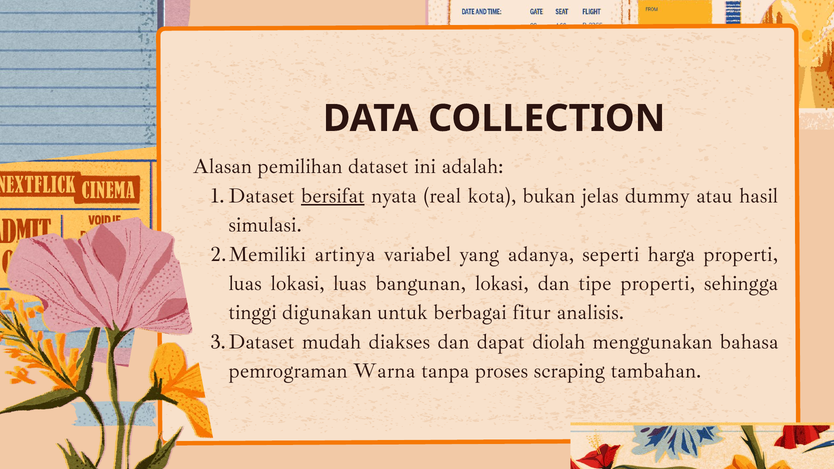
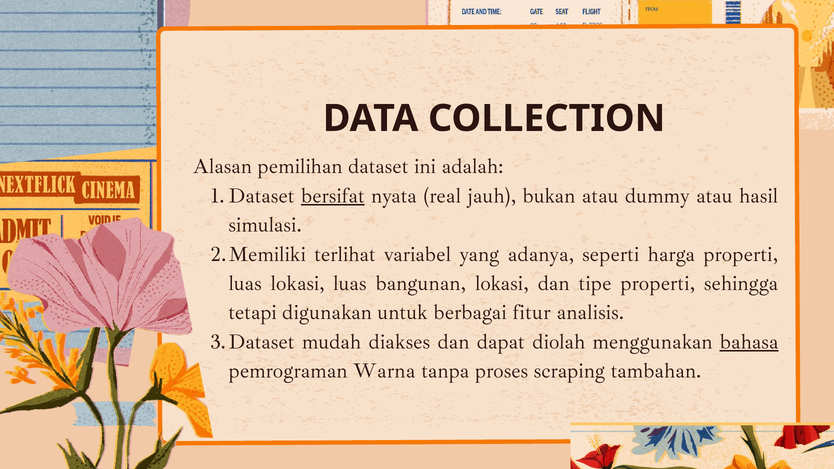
kota: kota -> jauh (492, 196)
bukan jelas: jelas -> atau (600, 196)
artinya: artinya -> terlihat (345, 254)
tinggi: tinggi -> tetapi (253, 313)
bahasa underline: none -> present (749, 342)
